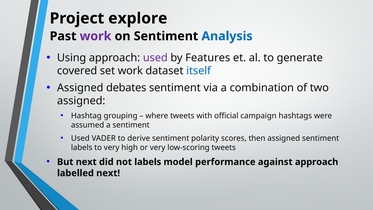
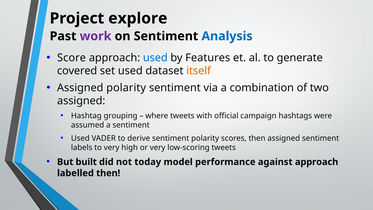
Using: Using -> Score (72, 58)
used colour: purple -> blue (155, 58)
set work: work -> used (130, 71)
itself colour: blue -> orange (199, 71)
Assigned debates: debates -> polarity (126, 88)
But next: next -> built (86, 162)
not labels: labels -> today (148, 162)
labelled next: next -> then (108, 173)
